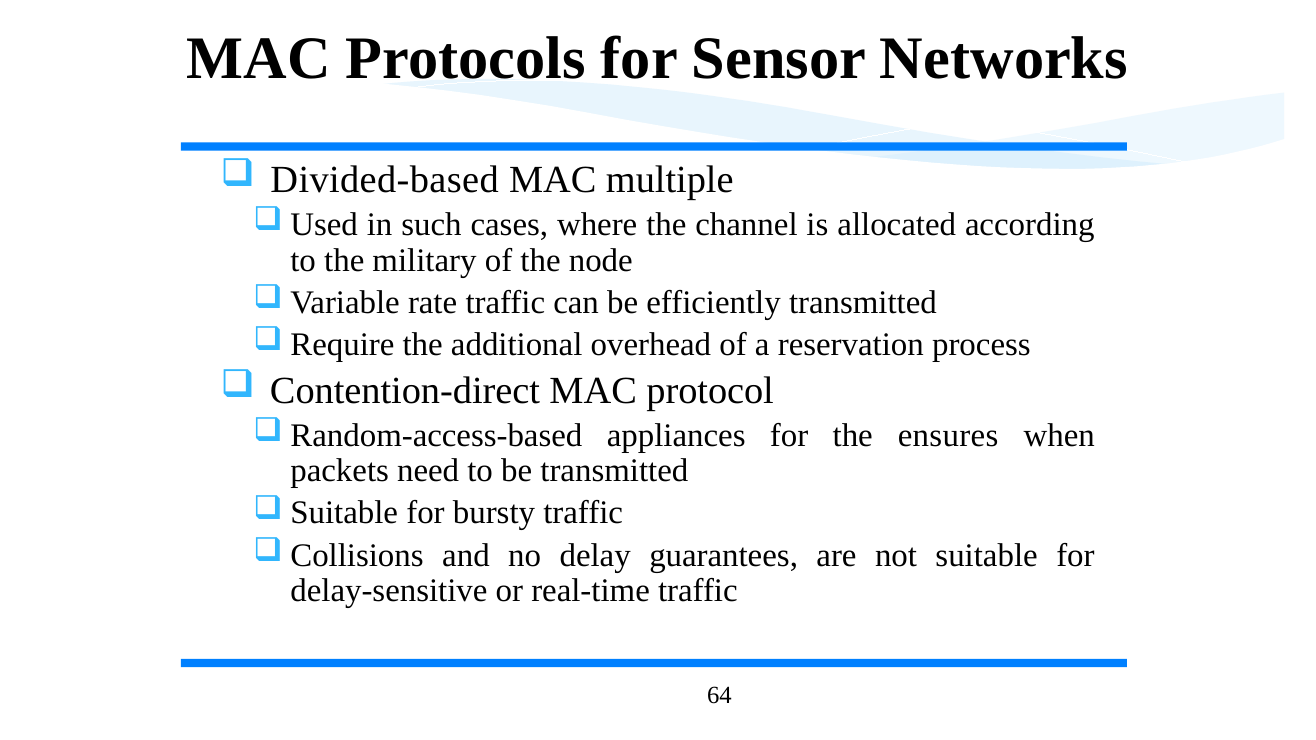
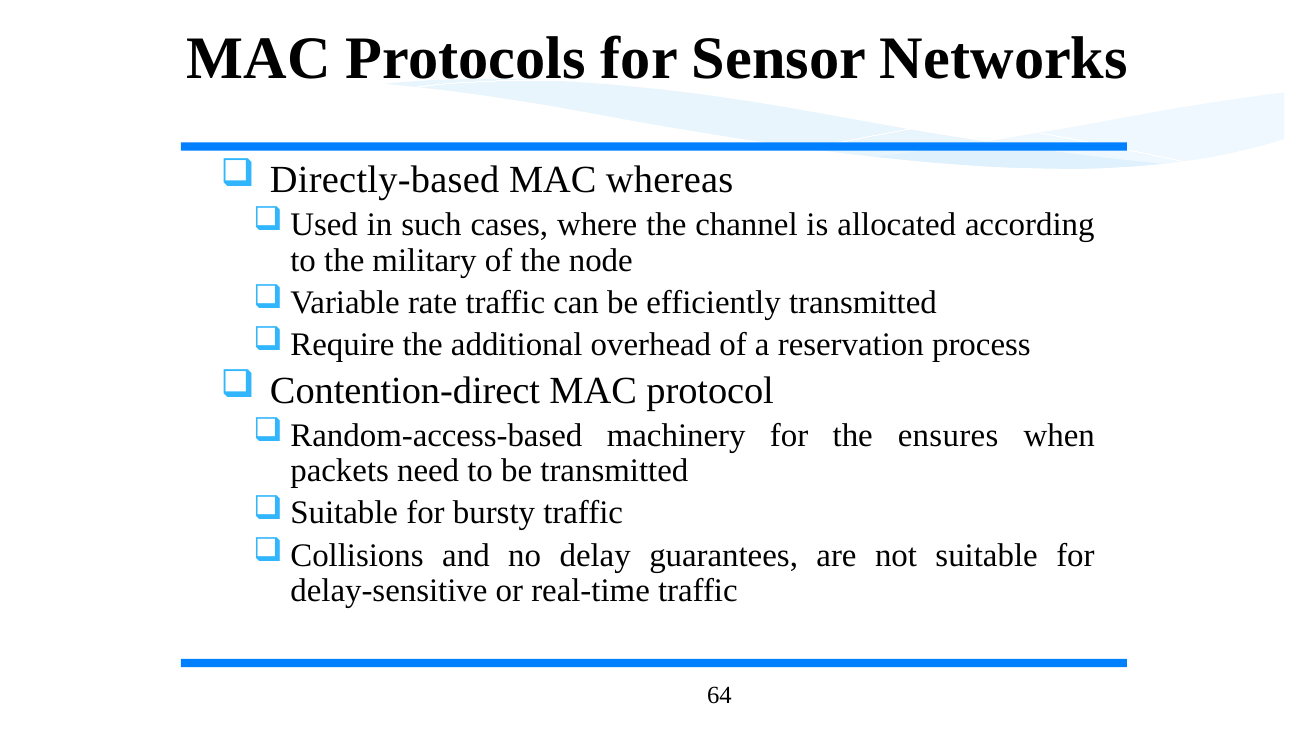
Divided-based: Divided-based -> Directly-based (385, 180)
multiple: multiple -> whereas (670, 180)
appliances: appliances -> machinery (676, 436)
